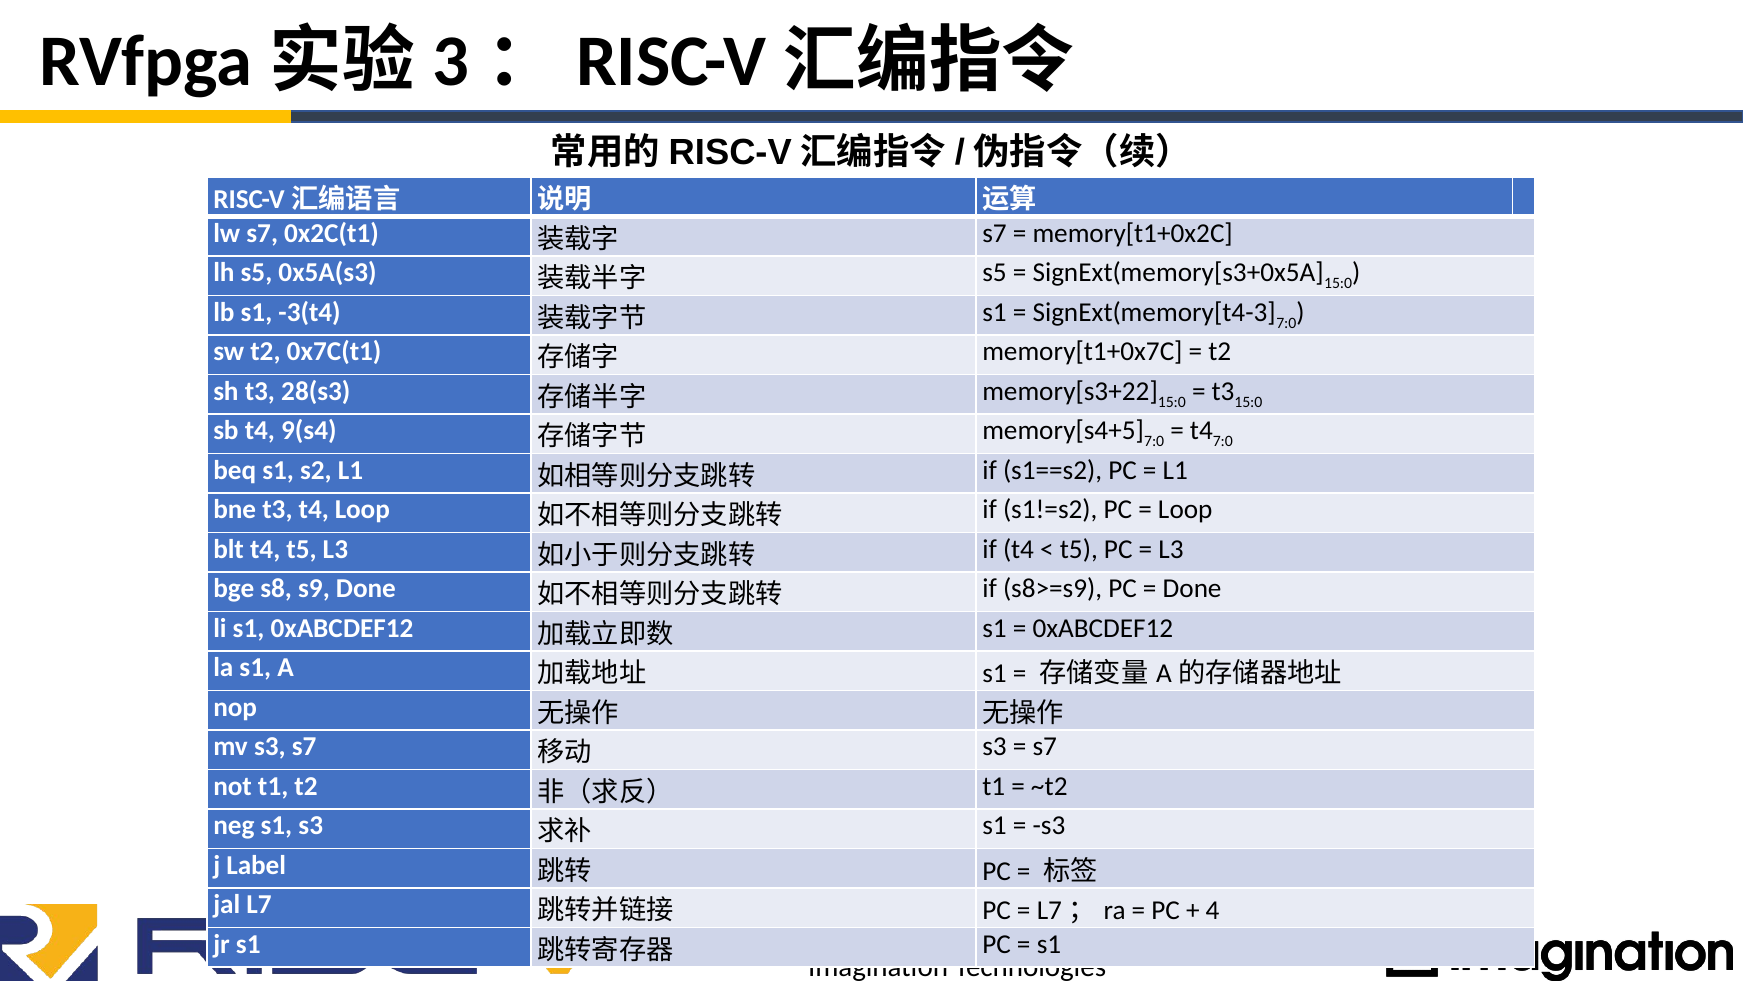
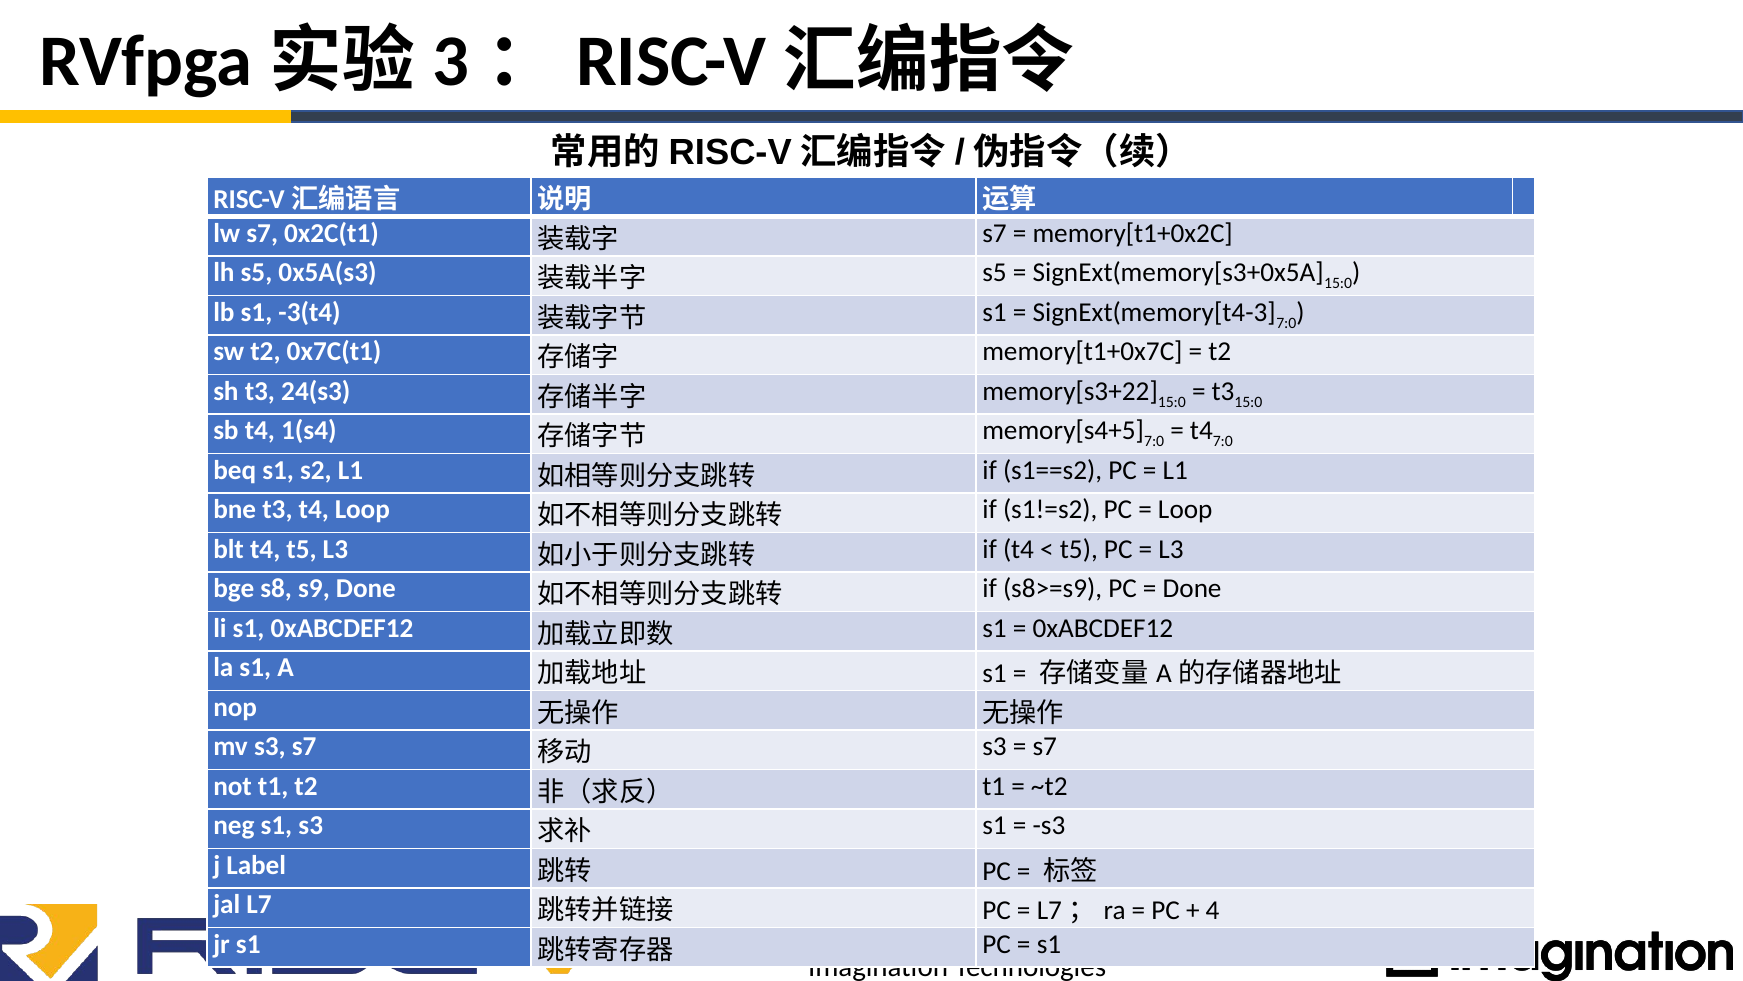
28(s3: 28(s3 -> 24(s3 (316, 391)
9(s4: 9(s4 -> 1(s4 (309, 431)
